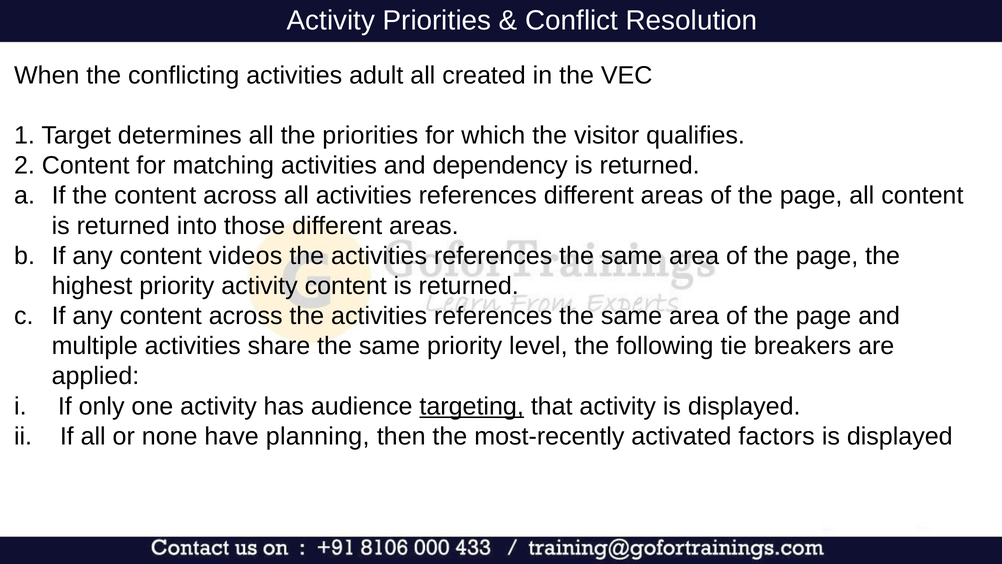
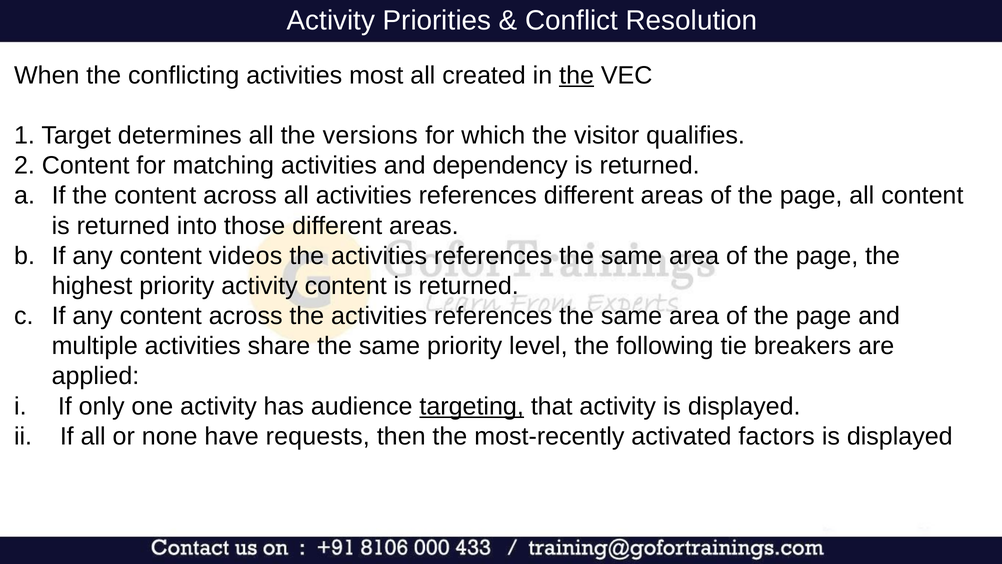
adult: adult -> most (376, 75)
the underline: none -> present (577, 75)
the priorities: priorities -> versions (370, 135)
planning: planning -> requests (318, 436)
